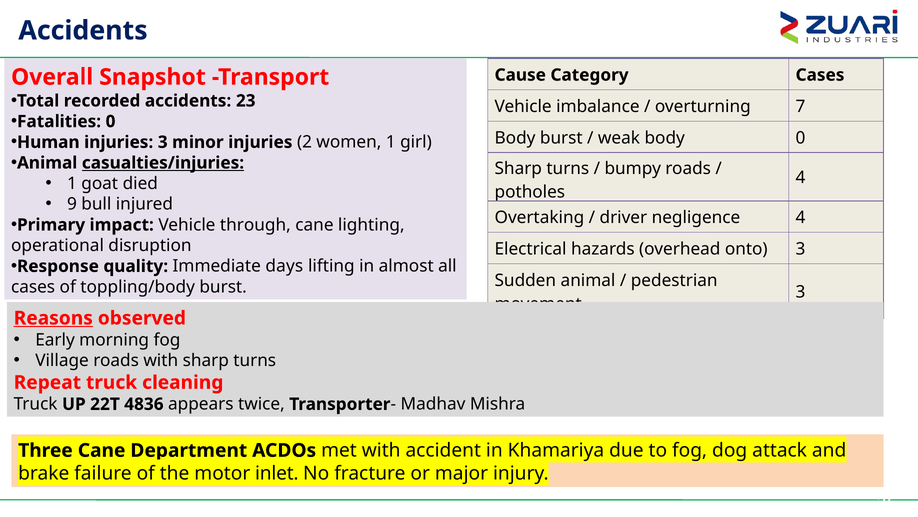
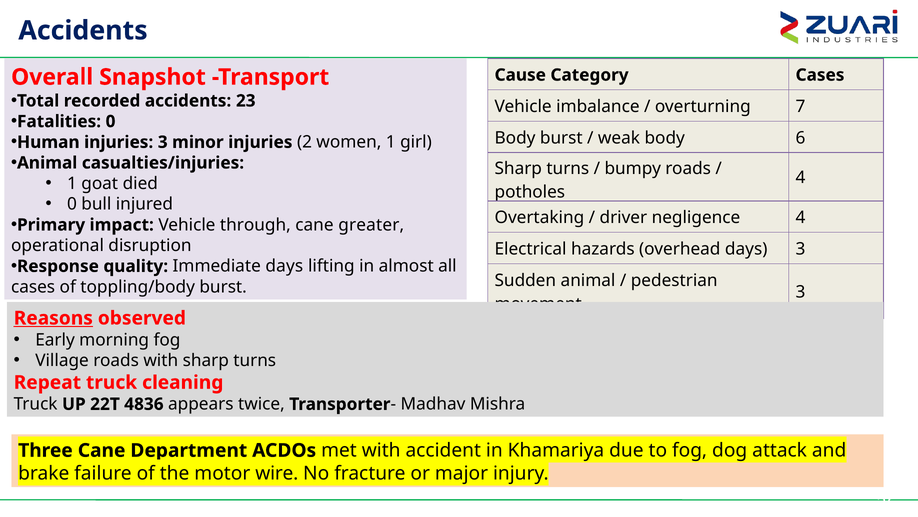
body 0: 0 -> 6 (800, 138)
casualties/injuries underline: present -> none (163, 163)
9: 9 -> 0 (72, 204)
lighting: lighting -> greater (371, 225)
overhead onto: onto -> days (746, 249)
inlet: inlet -> wire (277, 473)
